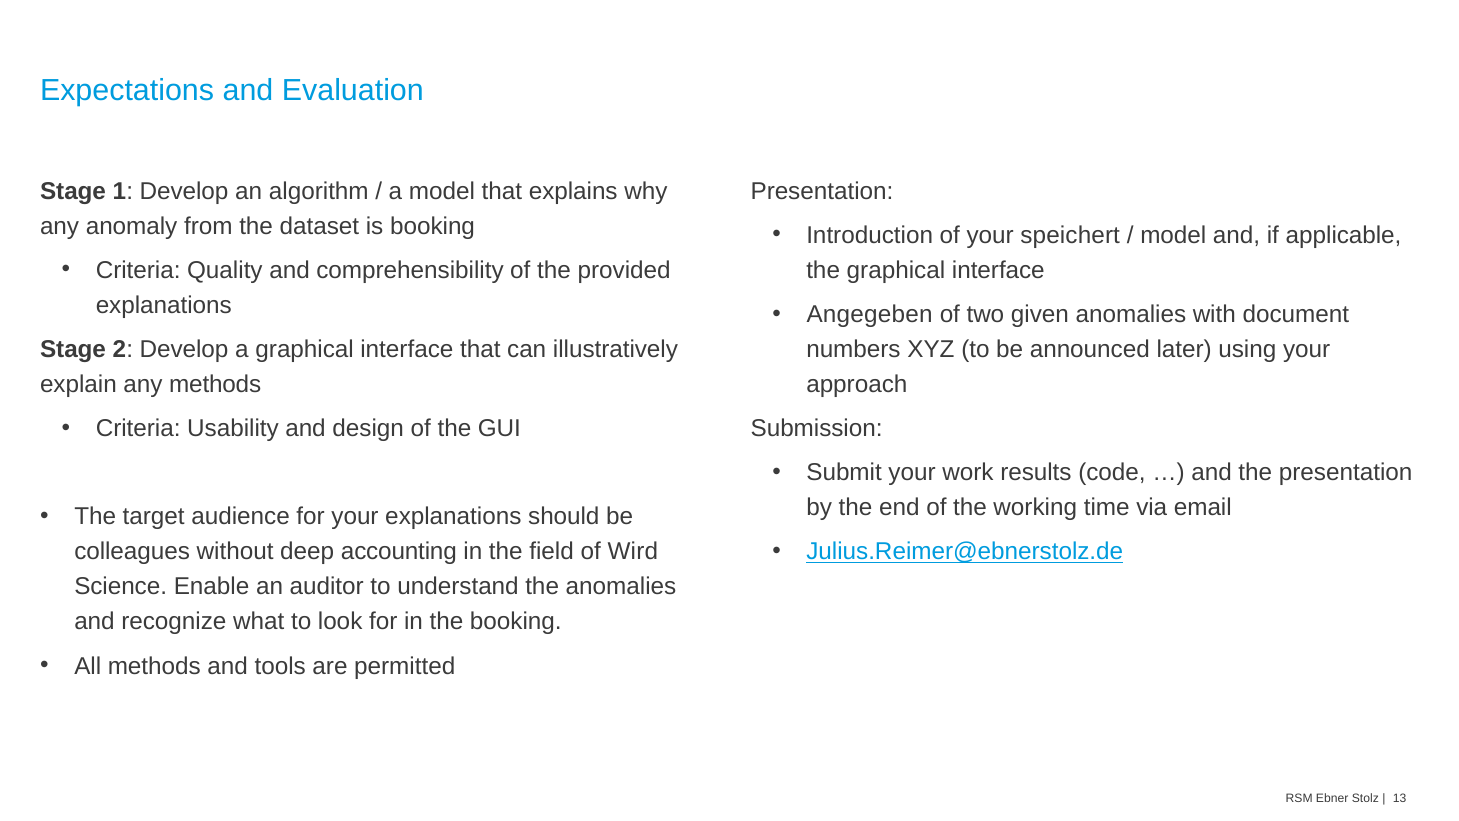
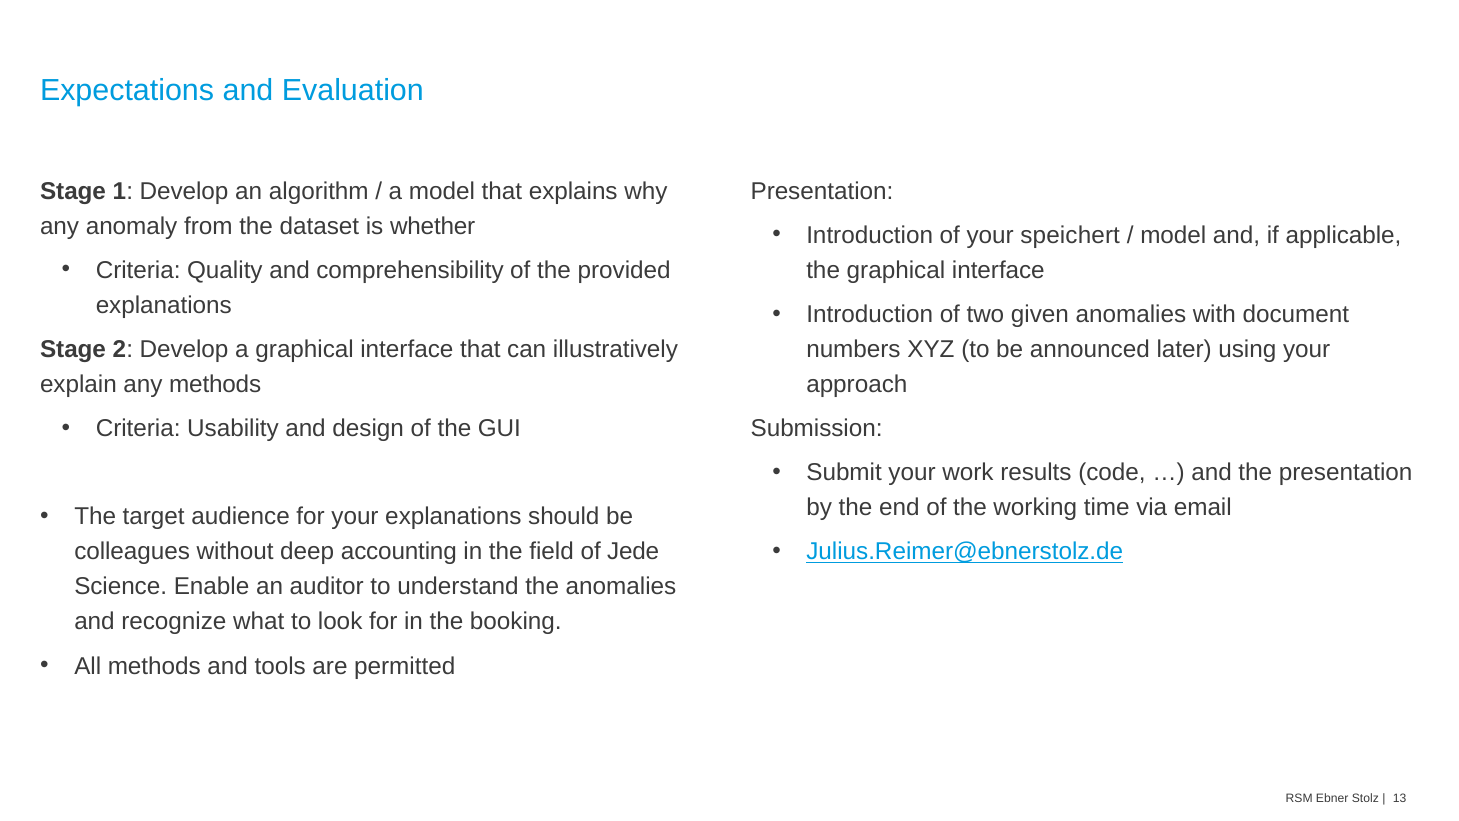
is booking: booking -> whether (433, 226)
Angegeben: Angegeben -> Introduction (870, 314)
Wird: Wird -> Jede (633, 552)
